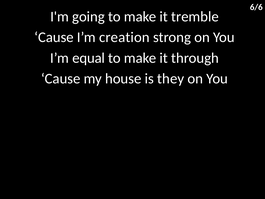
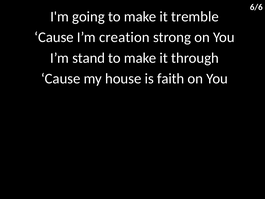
equal: equal -> stand (89, 58)
they: they -> faith (171, 78)
